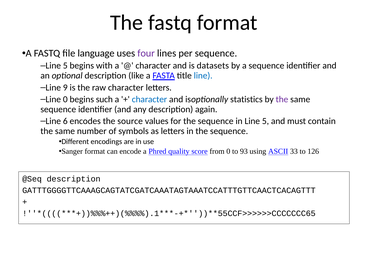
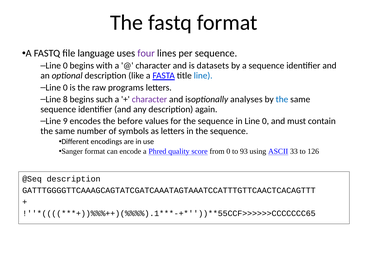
5: 5 -> 0 (65, 66)
9: 9 -> 0 (65, 88)
raw character: character -> programs (126, 88)
Line 0: 0 -> 8 (65, 99)
character colour: blue -> purple (149, 99)
statistics: statistics -> analyses (246, 99)
the colour: purple -> blue (282, 99)
6: 6 -> 9 (65, 121)
source: source -> before (130, 121)
in Line 5: 5 -> 0 (266, 121)
